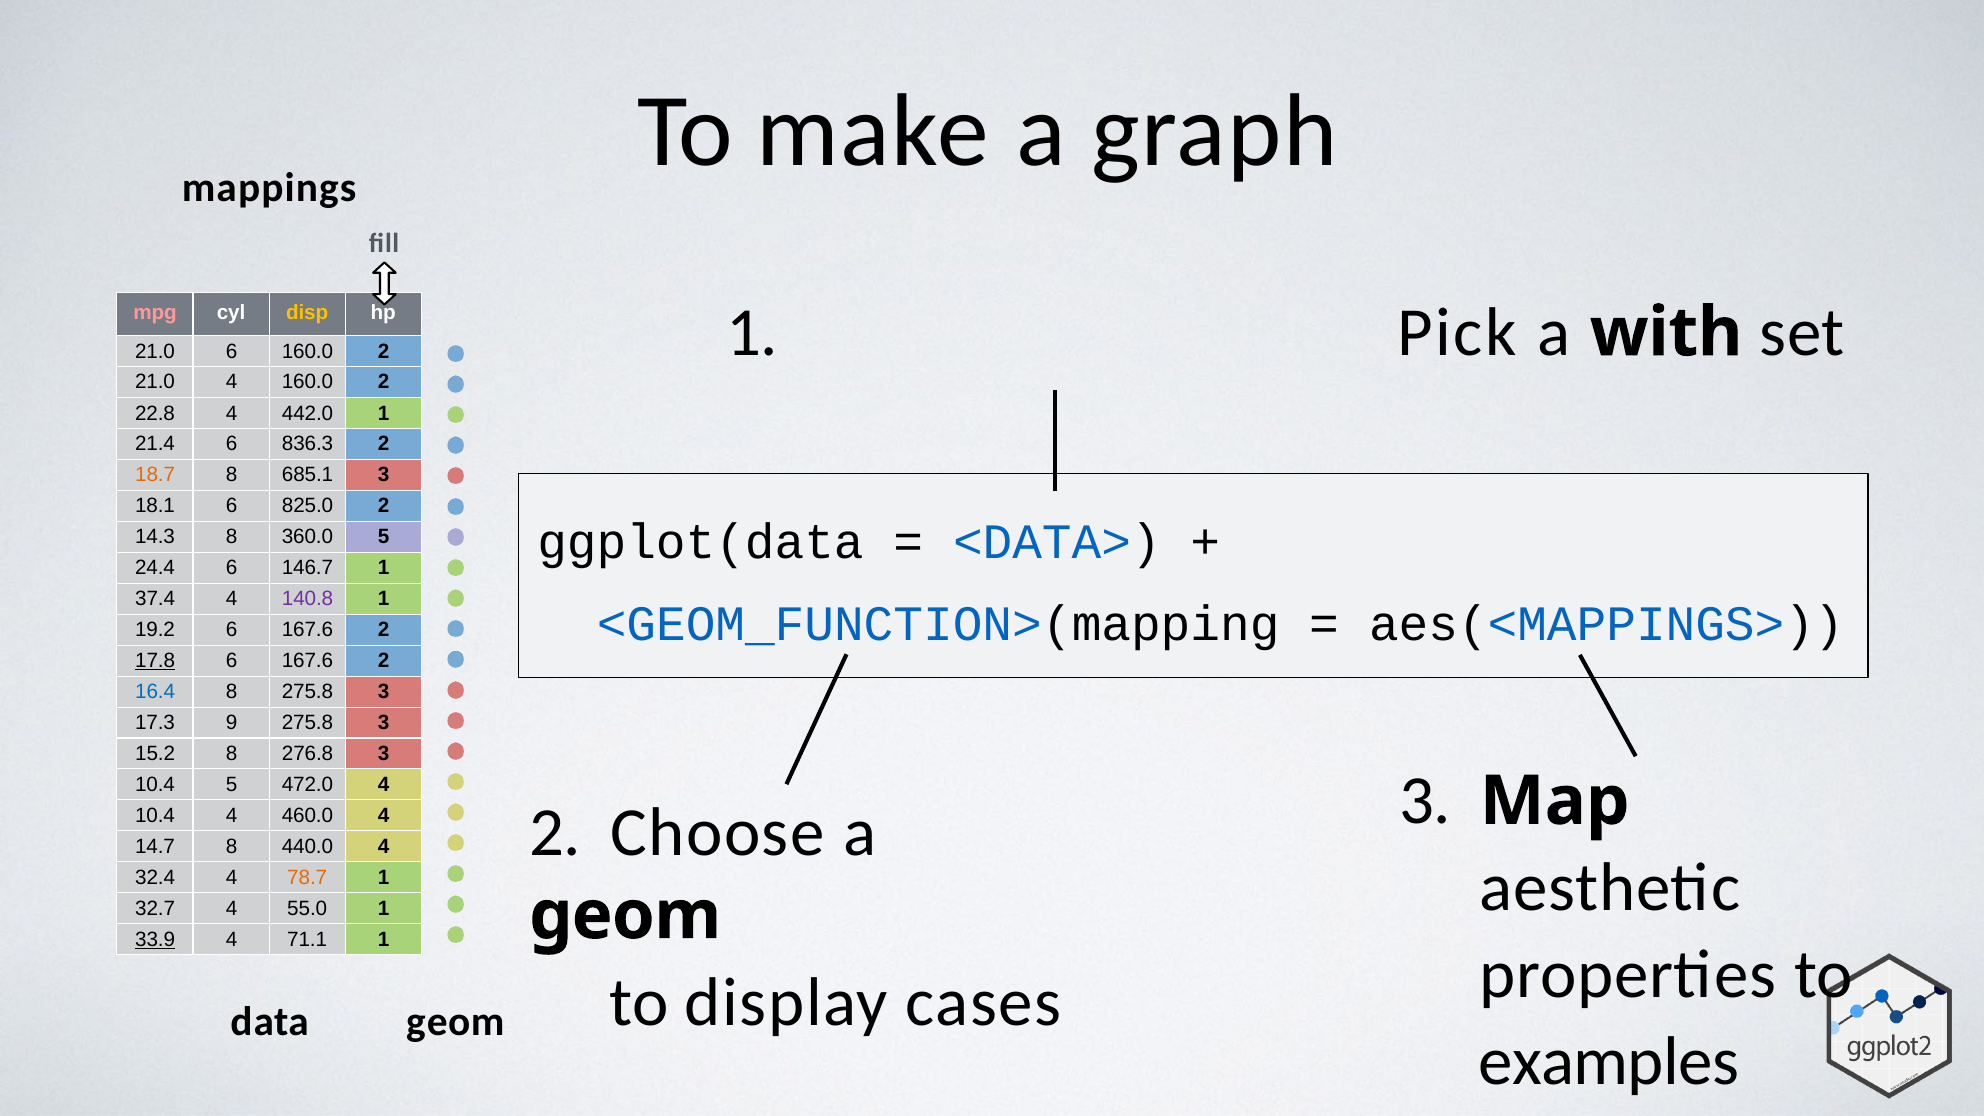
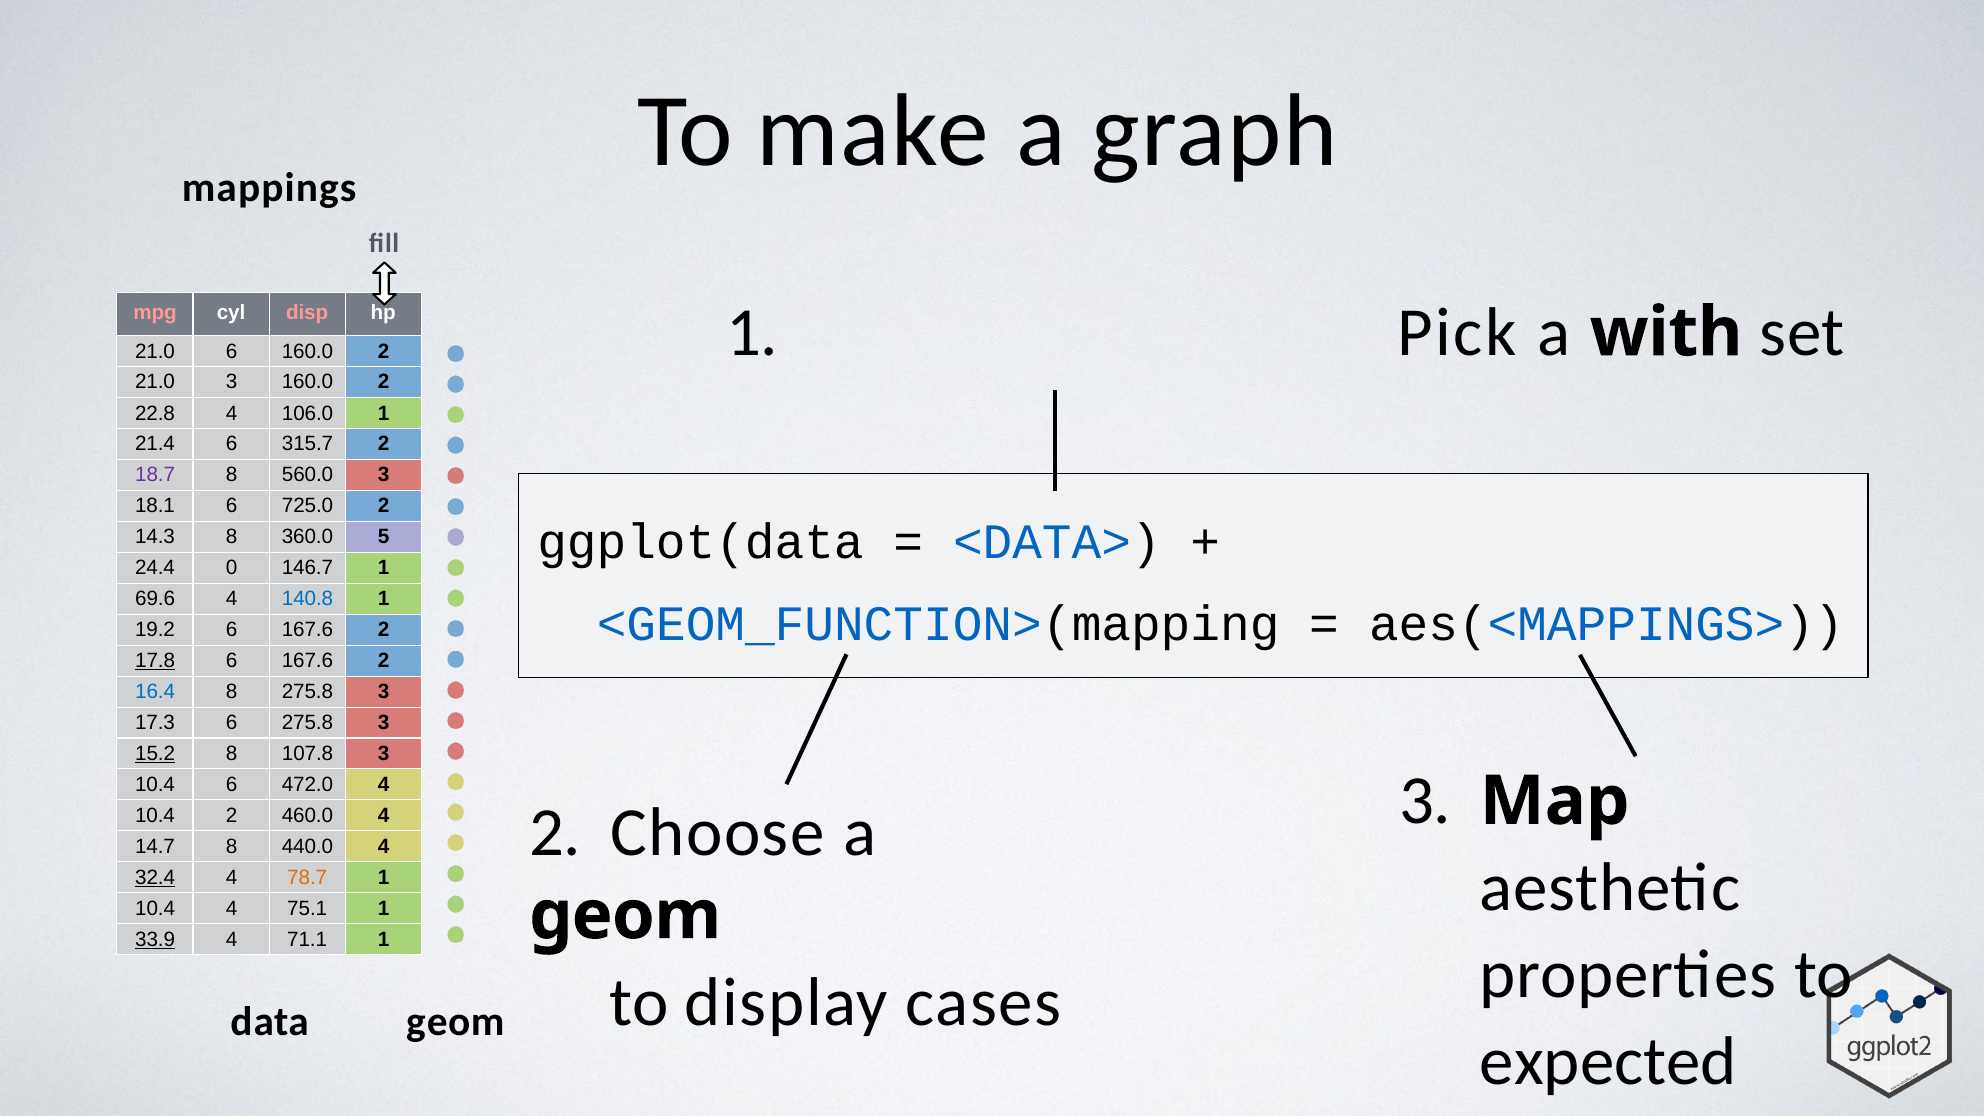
disp colour: yellow -> pink (307, 313)
21.0 4: 4 -> 3 (232, 382)
442.0: 442.0 -> 106.0 (308, 413)
836.3: 836.3 -> 315.7 (308, 444)
18.7 colour: orange -> purple (155, 475)
685.1: 685.1 -> 560.0 (308, 475)
825.0: 825.0 -> 725.0 (308, 506)
24.4 6: 6 -> 0 (232, 568)
37.4: 37.4 -> 69.6 (155, 599)
140.8 colour: purple -> blue (308, 599)
17.3 9: 9 -> 6 (232, 723)
15.2 underline: none -> present (155, 754)
276.8: 276.8 -> 107.8 (308, 754)
10.4 5: 5 -> 6 (232, 785)
10.4 4: 4 -> 2 (232, 816)
32.4 underline: none -> present (155, 878)
32.7: 32.7 -> 10.4 (155, 909)
55.0: 55.0 -> 75.1 (307, 909)
examples: examples -> expected (1608, 1062)
